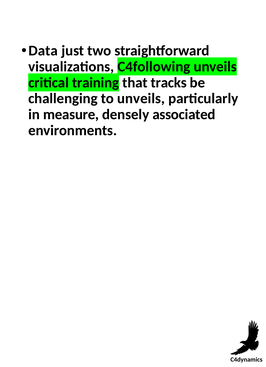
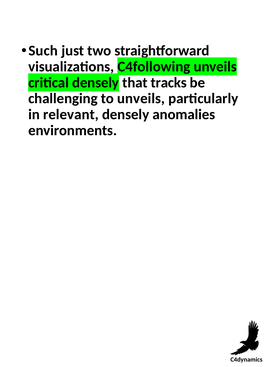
Data: Data -> Such (43, 51)
critical training: training -> densely (96, 83)
measure: measure -> relevant (71, 114)
associated: associated -> anomalies (184, 114)
